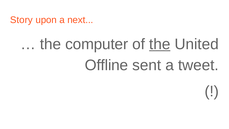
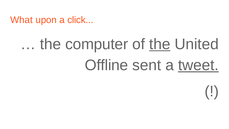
Story: Story -> What (21, 20)
next: next -> click (80, 20)
tweet underline: none -> present (198, 65)
